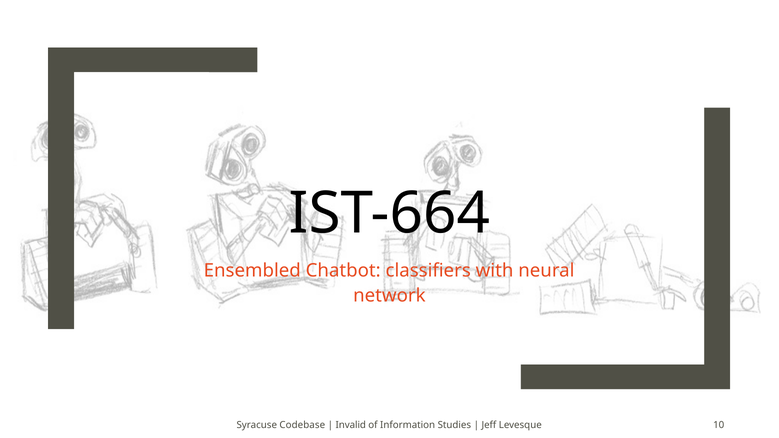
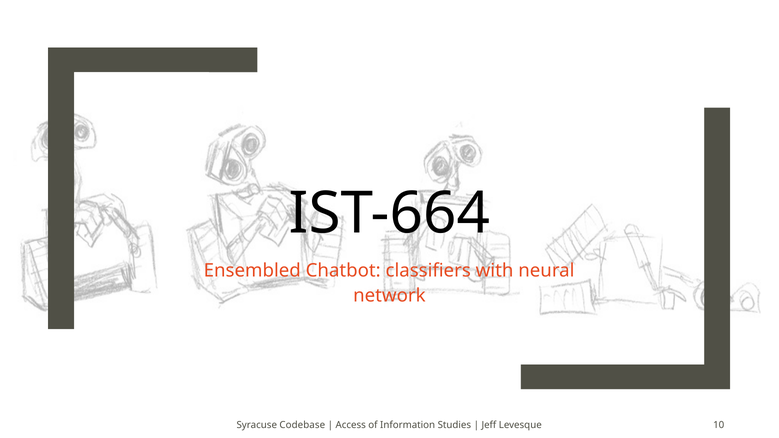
Invalid: Invalid -> Access (351, 425)
